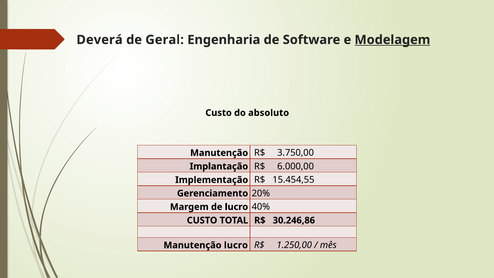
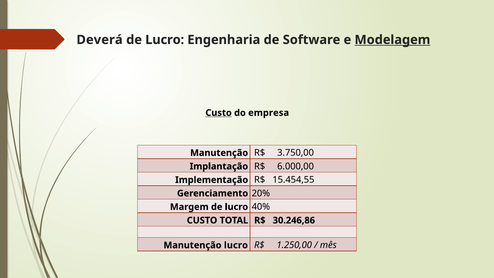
Geral: Geral -> Lucro (165, 40)
Custo underline: none -> present (219, 113)
absoluto: absoluto -> empresa (269, 113)
